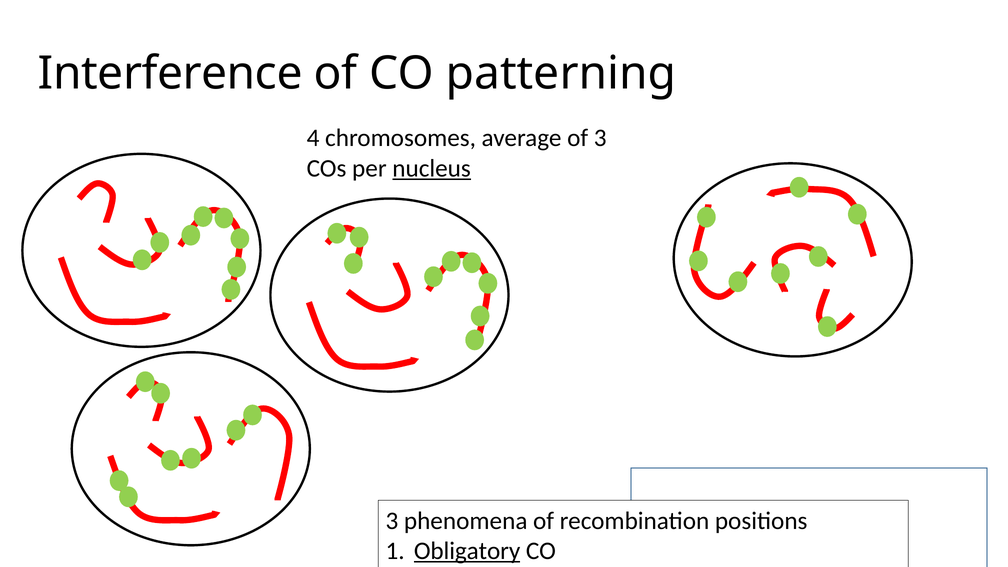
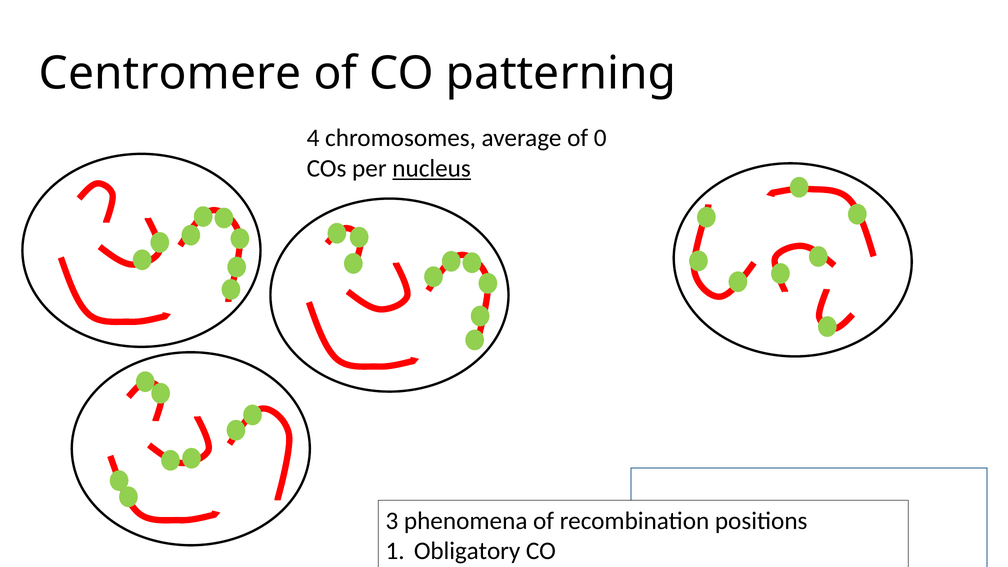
Interference: Interference -> Centromere (170, 73)
of 3: 3 -> 0 (600, 138)
Obligatory underline: present -> none (467, 551)
